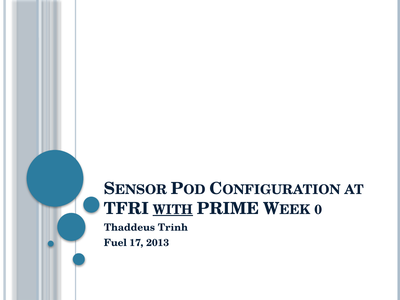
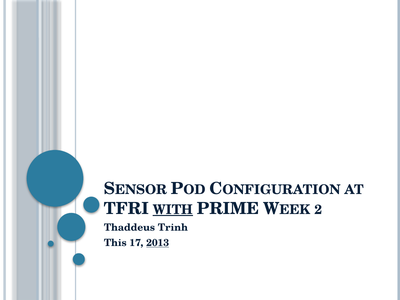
0: 0 -> 2 (318, 210)
Fuel: Fuel -> This (115, 243)
2013 underline: none -> present (158, 243)
